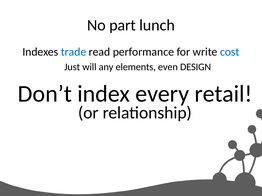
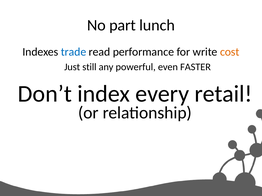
cost colour: blue -> orange (230, 52)
will: will -> still (89, 67)
elements: elements -> powerful (136, 67)
DESIGN: DESIGN -> FASTER (196, 67)
